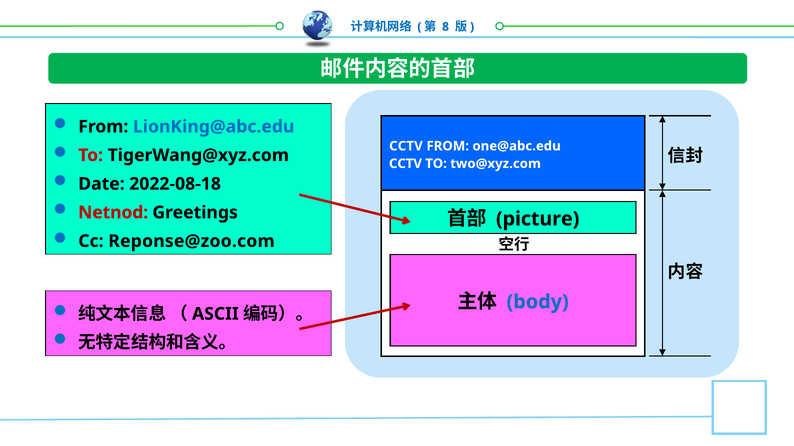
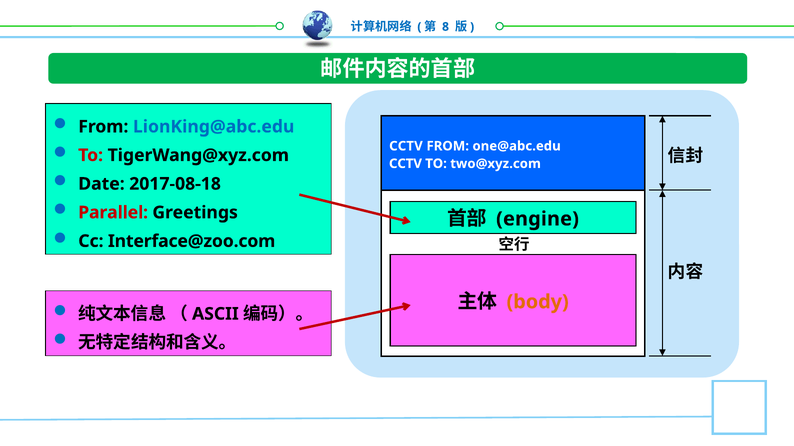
2022-08-18: 2022-08-18 -> 2017-08-18 (175, 184)
Netnod: Netnod -> Parallel (113, 213)
picture: picture -> engine (538, 219)
Reponse@zoo.com: Reponse@zoo.com -> Interface@zoo.com (192, 241)
body colour: blue -> orange (538, 302)
